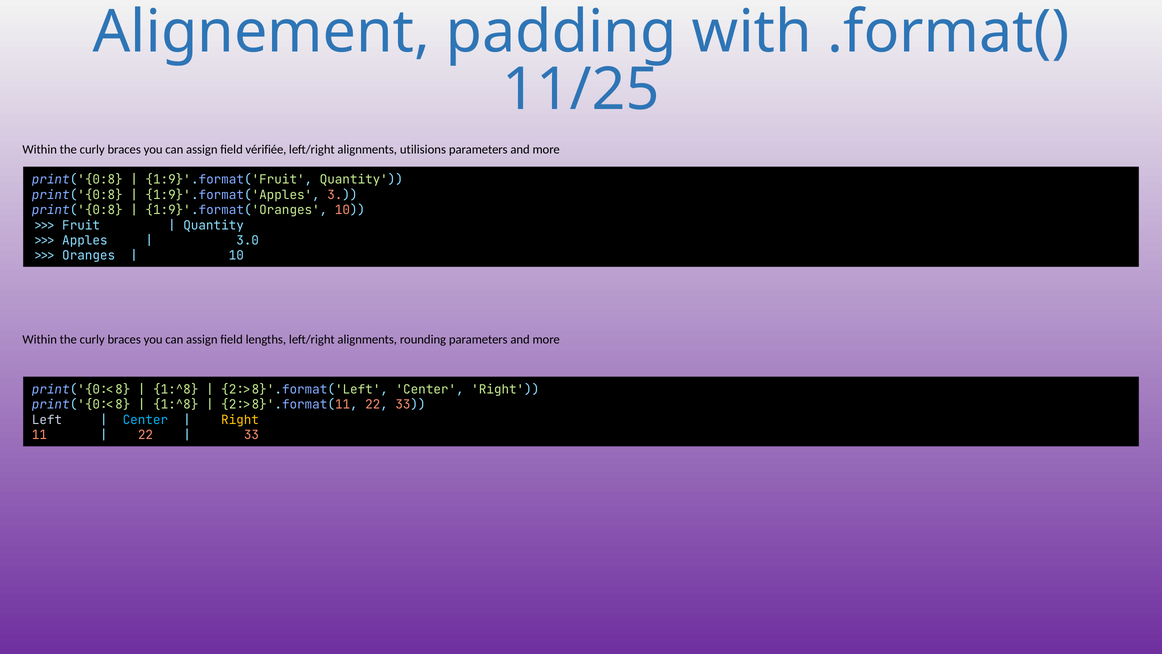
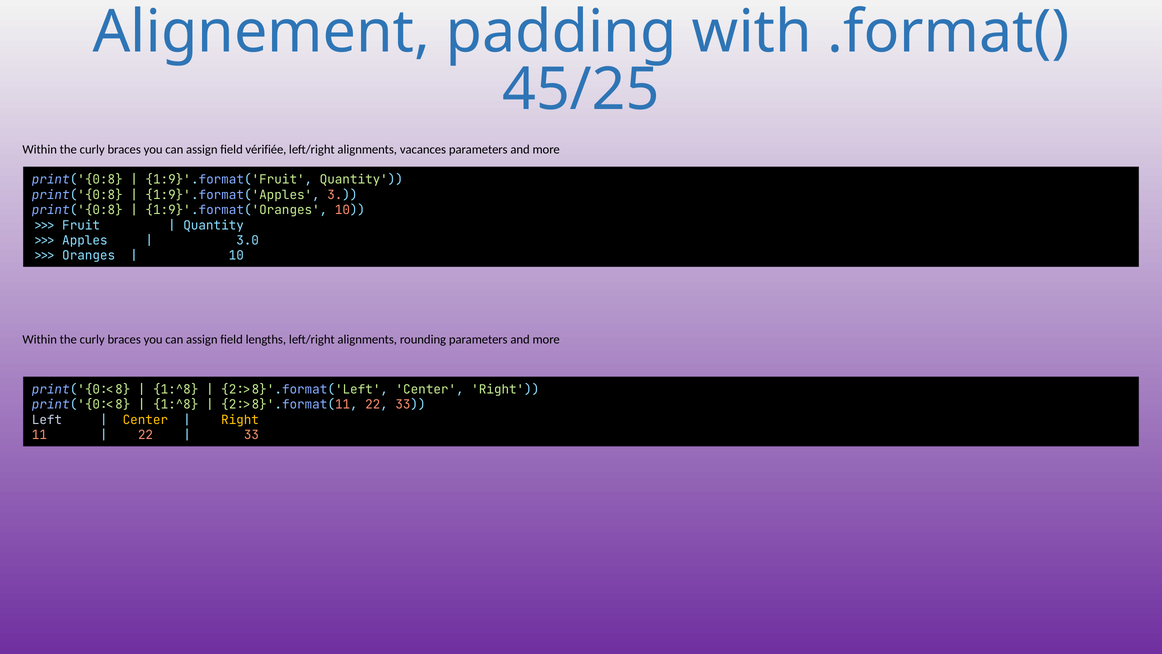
11/25: 11/25 -> 45/25 (581, 90)
utilisions: utilisions -> vacances (423, 149)
Center colour: light blue -> yellow (145, 420)
